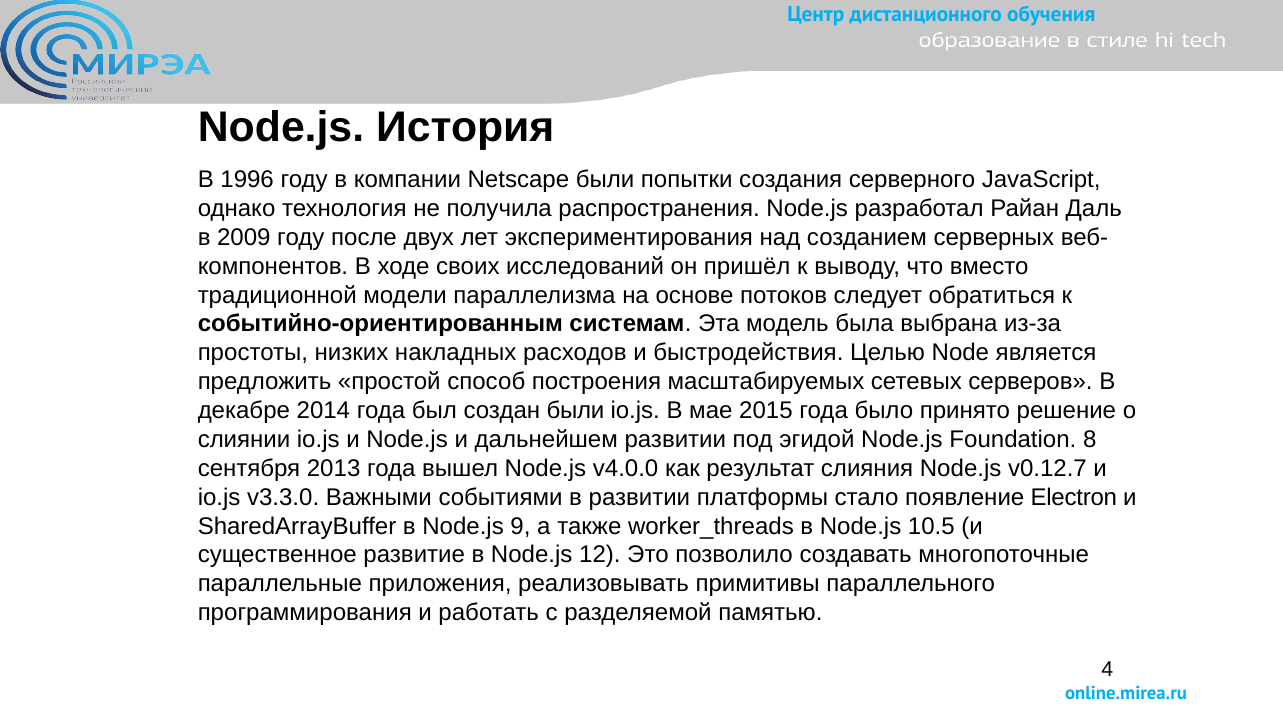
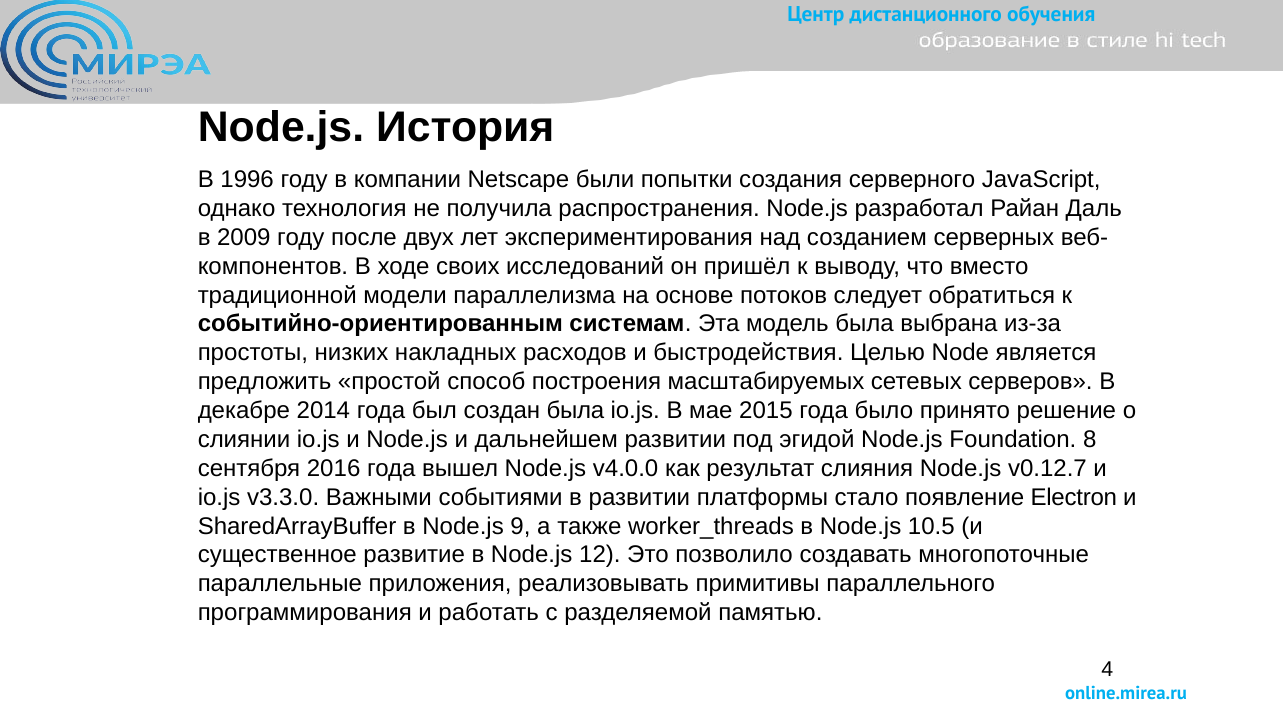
создан были: были -> была (575, 410)
2013: 2013 -> 2016 (334, 468)
